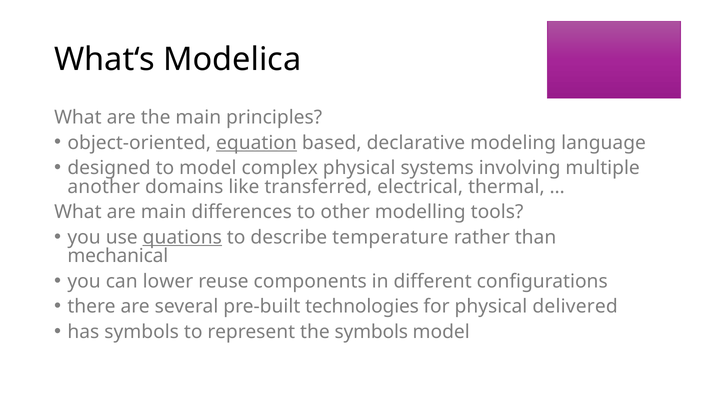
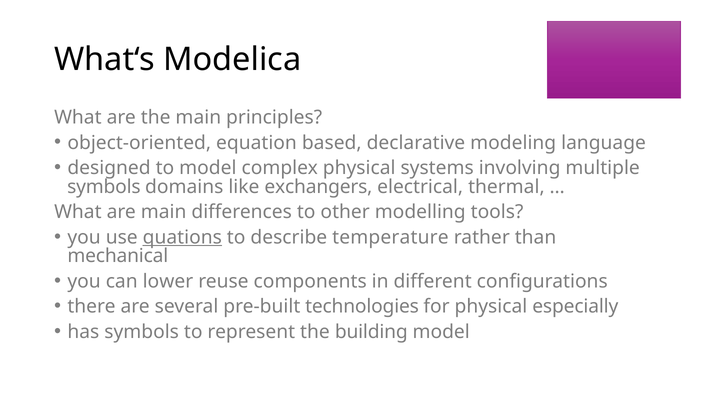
equation underline: present -> none (256, 143)
another: another -> symbols (104, 187)
transferred: transferred -> exchangers (318, 187)
delivered: delivered -> especially (575, 307)
the symbols: symbols -> building (371, 332)
